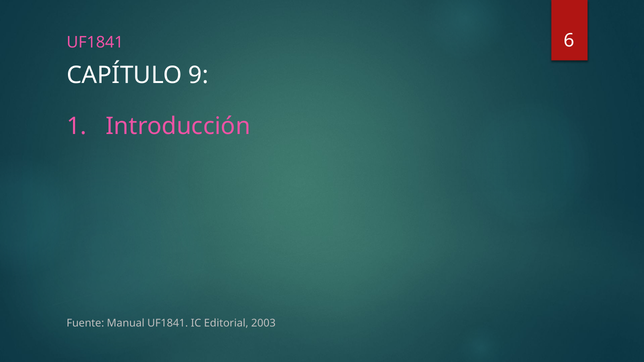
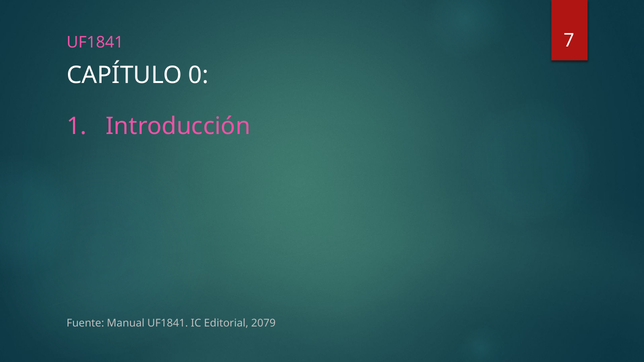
6: 6 -> 7 (569, 41)
9: 9 -> 0 (199, 75)
2003: 2003 -> 2079 (263, 324)
